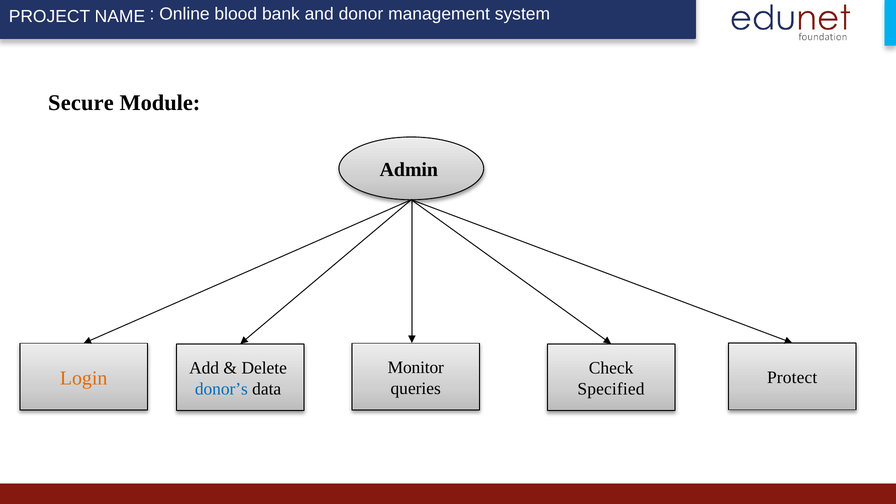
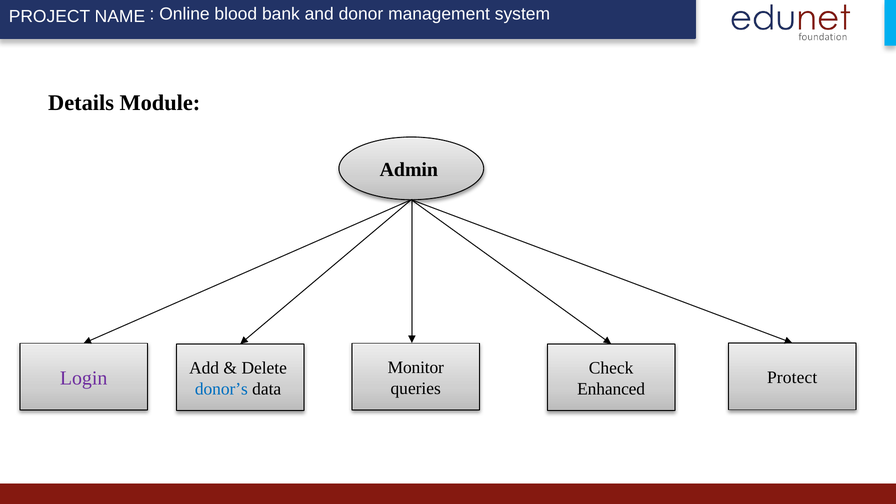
Secure: Secure -> Details (81, 103)
Login colour: orange -> purple (84, 378)
Specified: Specified -> Enhanced (611, 389)
